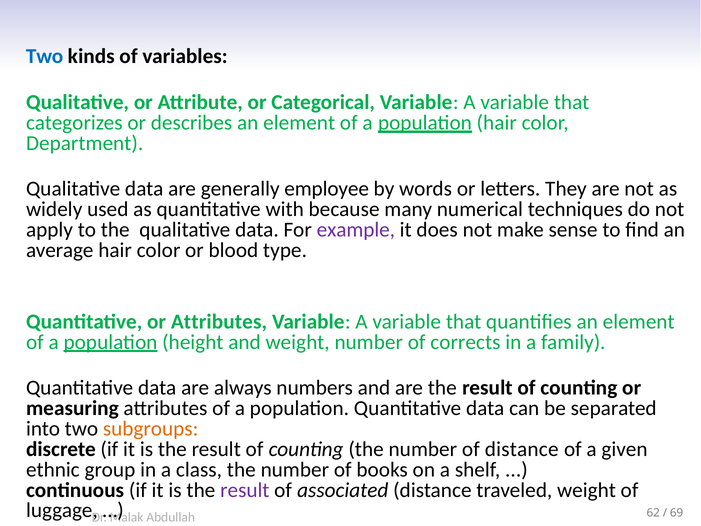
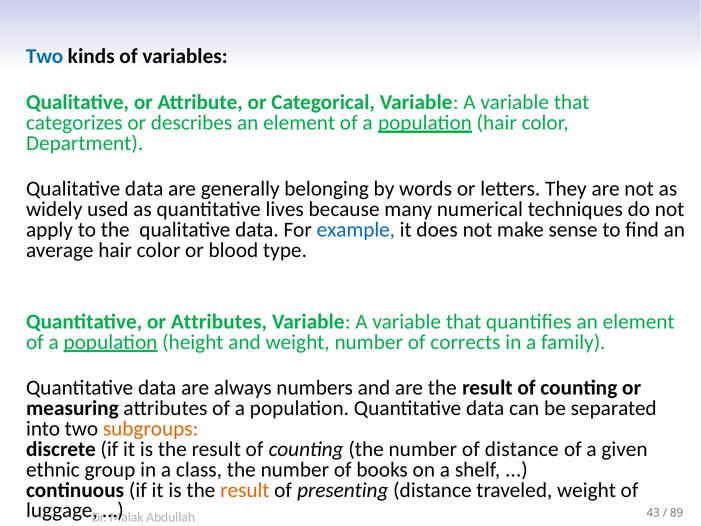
employee: employee -> belonging (327, 189)
with: with -> lives (285, 209)
example colour: purple -> blue (356, 230)
result colour: purple -> orange (245, 490)
associated: associated -> presenting (343, 490)
62: 62 -> 43 (653, 513)
69: 69 -> 89 (677, 513)
